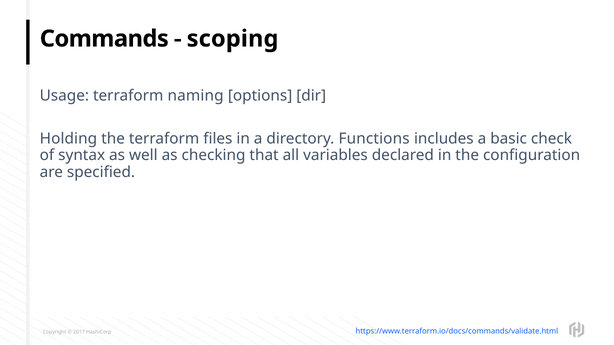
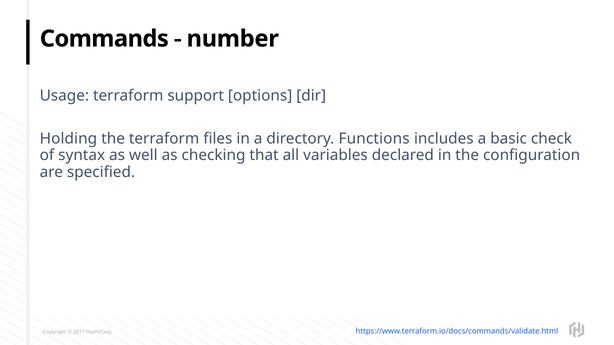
scoping: scoping -> number (233, 39)
naming: naming -> support (196, 96)
